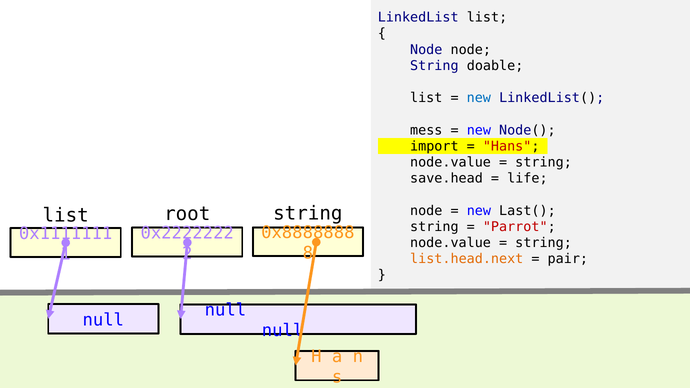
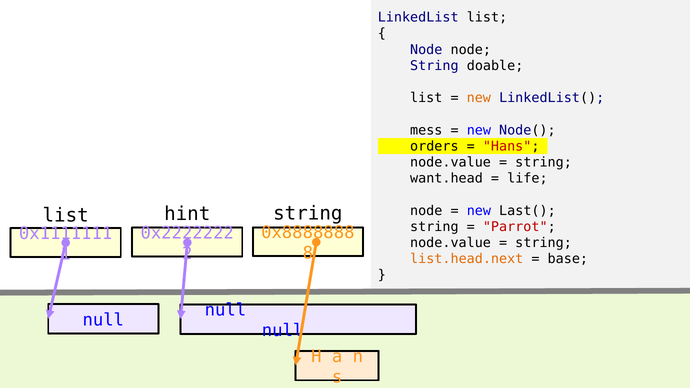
new colour: blue -> orange (479, 98)
import: import -> orders (434, 146)
save.head: save.head -> want.head (446, 178)
root: root -> hint (187, 214)
pair: pair -> base (568, 259)
